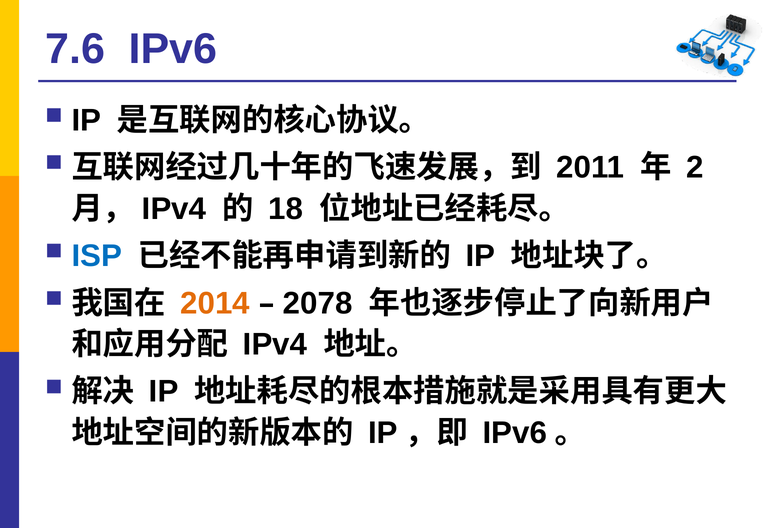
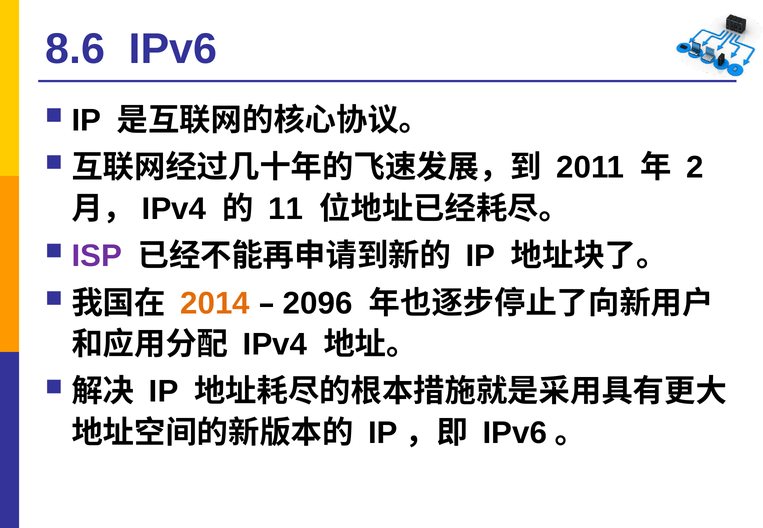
7.6: 7.6 -> 8.6 (75, 49)
18: 18 -> 11 (286, 209)
ISP colour: blue -> purple (97, 256)
2078: 2078 -> 2096 (318, 303)
